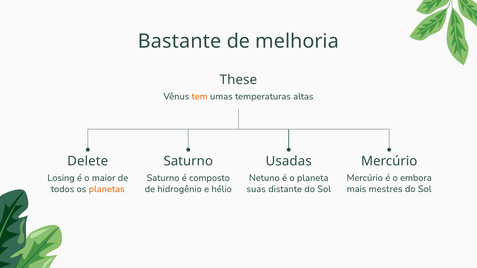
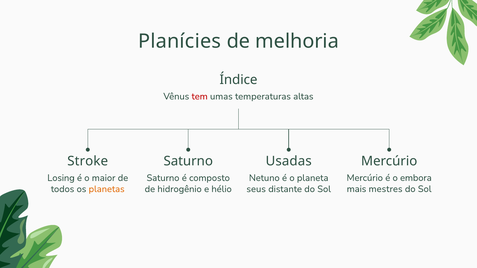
Bastante: Bastante -> Planícies (180, 41)
These: These -> Índice (238, 80)
tem colour: orange -> red (200, 96)
Delete: Delete -> Stroke (88, 161)
suas: suas -> seus (256, 189)
